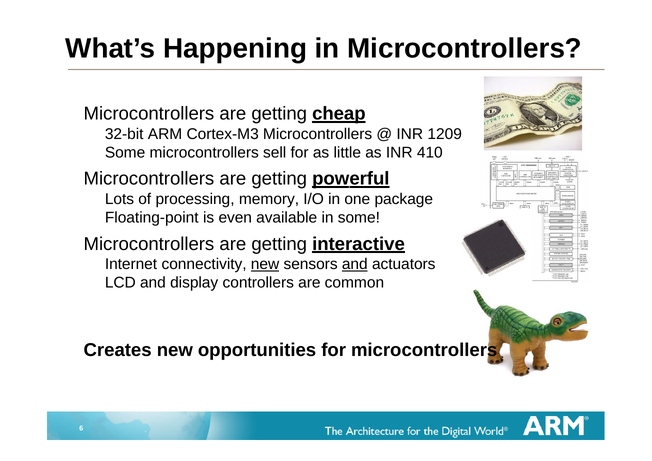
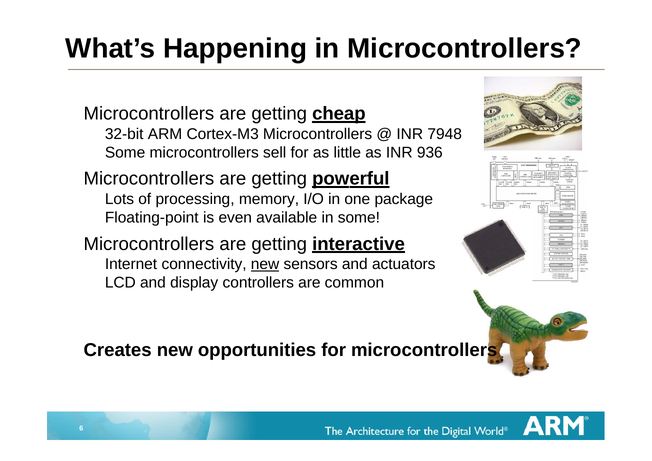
1209: 1209 -> 7948 (445, 134)
410: 410 -> 936 (430, 153)
and underline: present -> none (355, 264)
